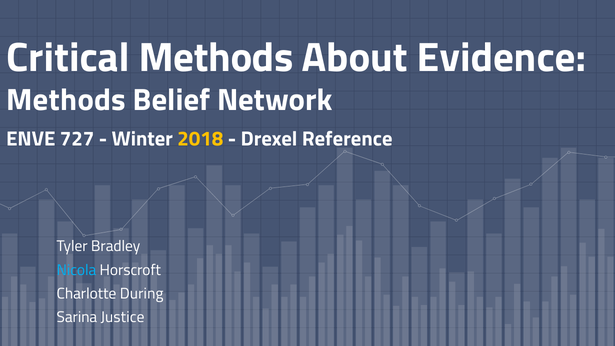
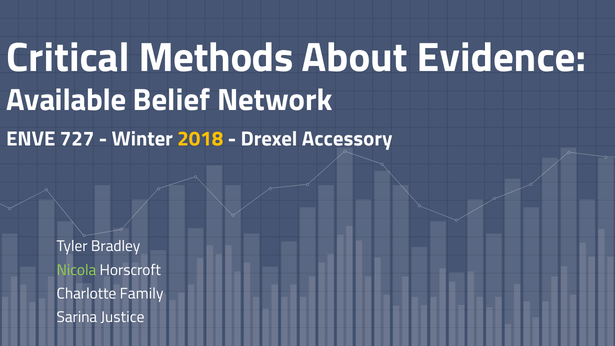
Methods: Methods -> Available (66, 100)
Reference: Reference -> Accessory (347, 139)
Nicola colour: light blue -> light green (76, 270)
During: During -> Family (142, 294)
